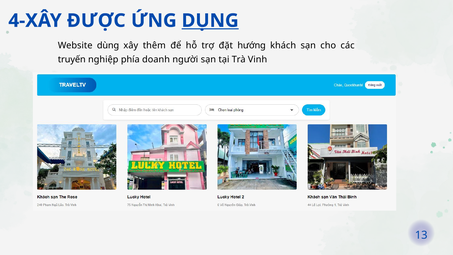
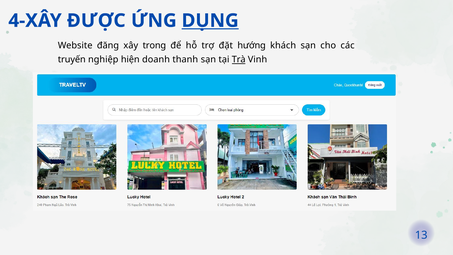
dùng: dùng -> đăng (108, 45)
thêm: thêm -> trong (154, 45)
phía: phía -> hiện (130, 60)
người: người -> thanh (185, 60)
Trà underline: none -> present (239, 60)
